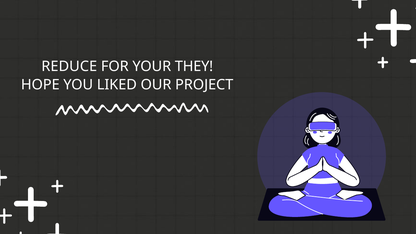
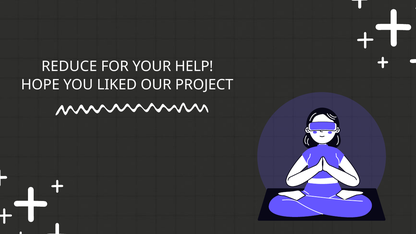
THEY: THEY -> HELP (194, 66)
